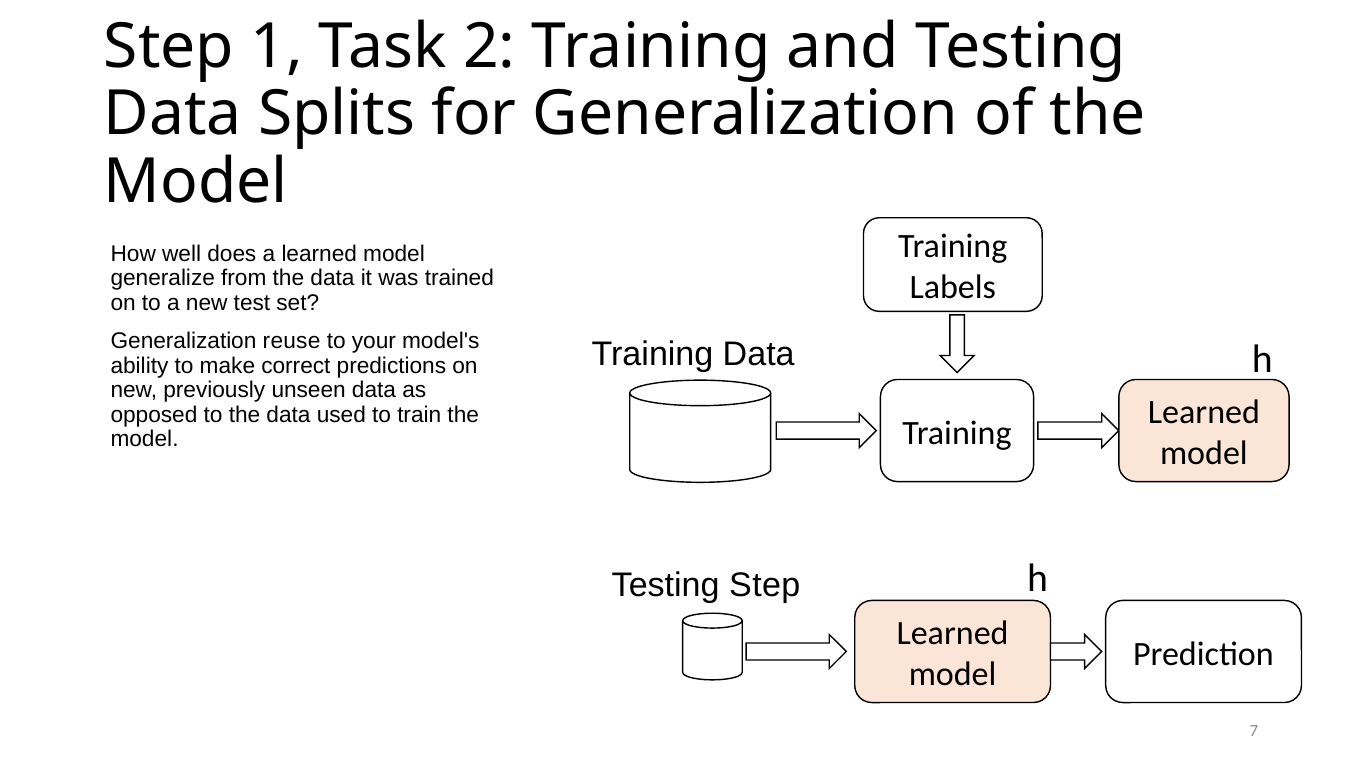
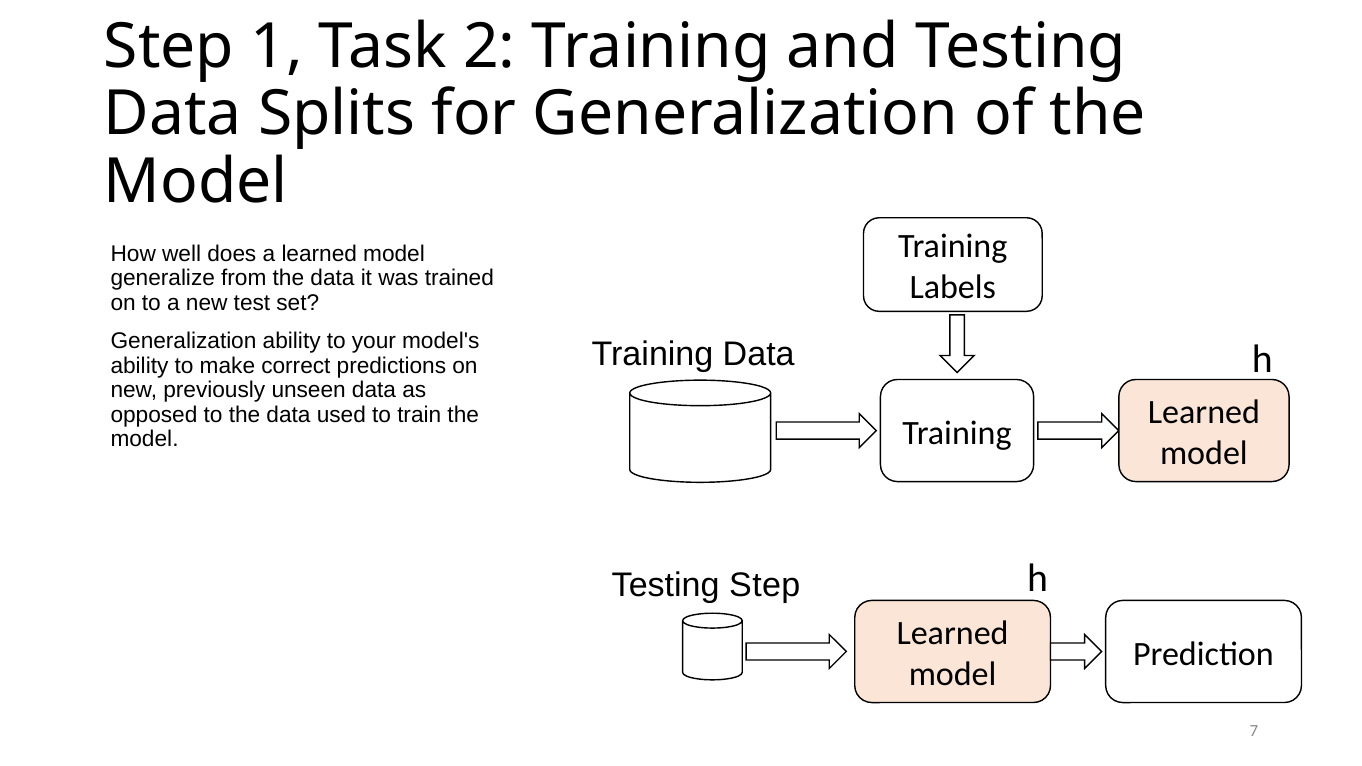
Generalization reuse: reuse -> ability (292, 341)
